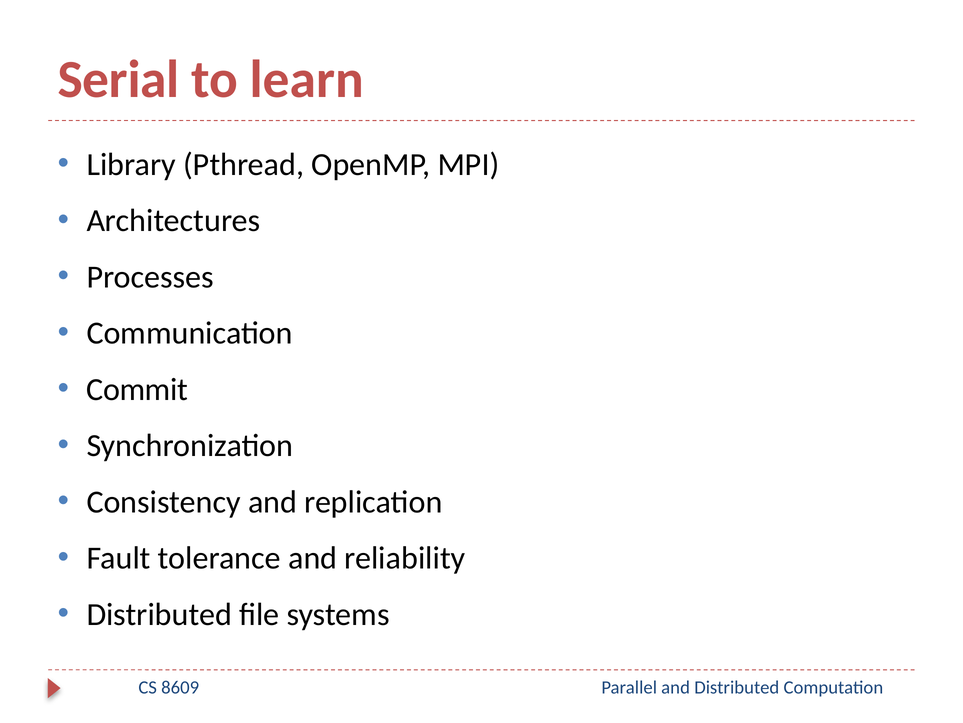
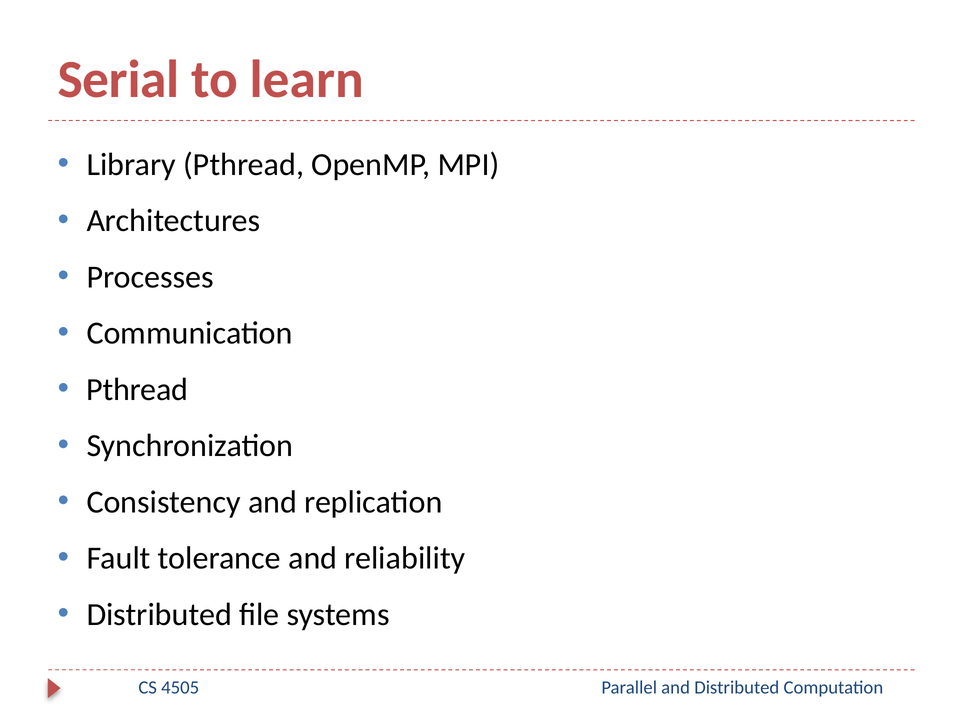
Commit: Commit -> Pthread (137, 389)
8609: 8609 -> 4505 (180, 687)
